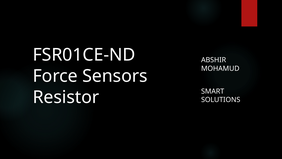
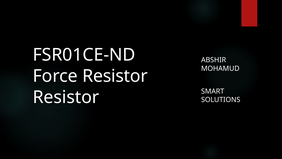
Force Sensors: Sensors -> Resistor (115, 76)
